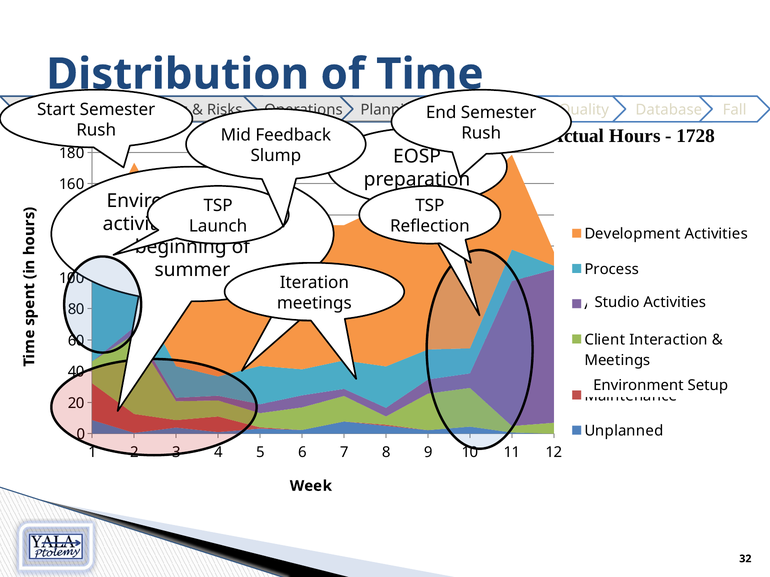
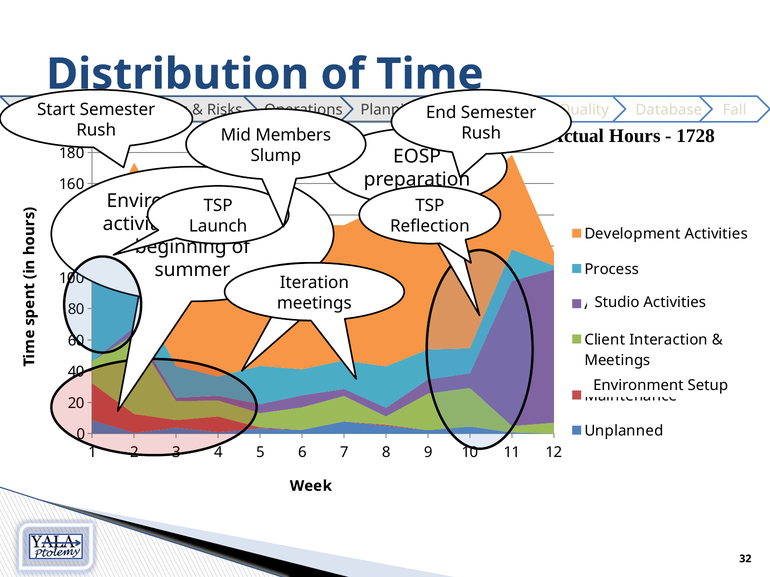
Feedback: Feedback -> Members (293, 135)
